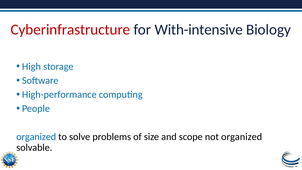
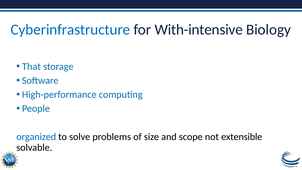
Cyberinfrastructure colour: red -> blue (70, 30)
High: High -> That (31, 66)
not organized: organized -> extensible (242, 137)
